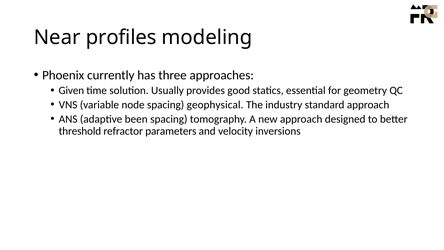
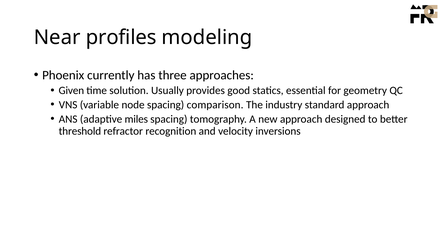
geophysical: geophysical -> comparison (215, 105)
been: been -> miles (136, 119)
parameters: parameters -> recognition (171, 131)
